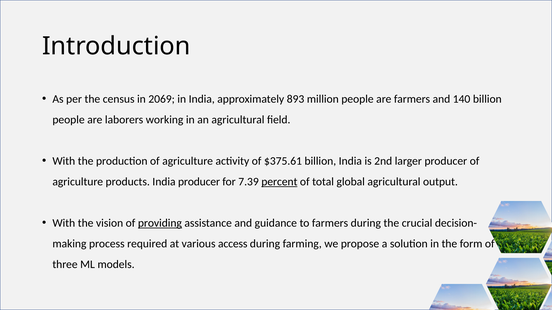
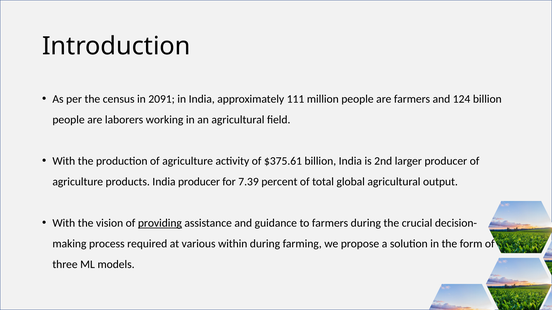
2069: 2069 -> 2091 (162, 99)
893: 893 -> 111 (296, 99)
140: 140 -> 124 (462, 99)
percent underline: present -> none (279, 182)
access: access -> within (233, 244)
